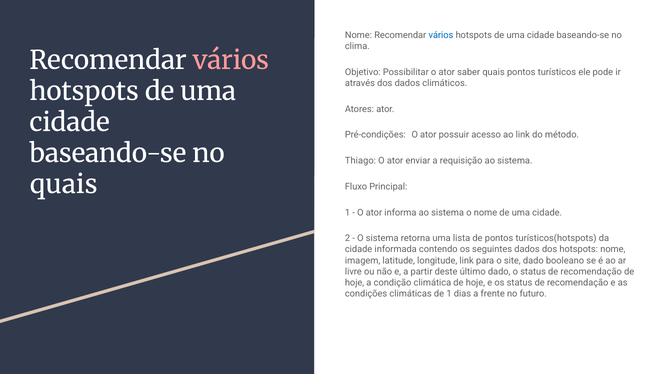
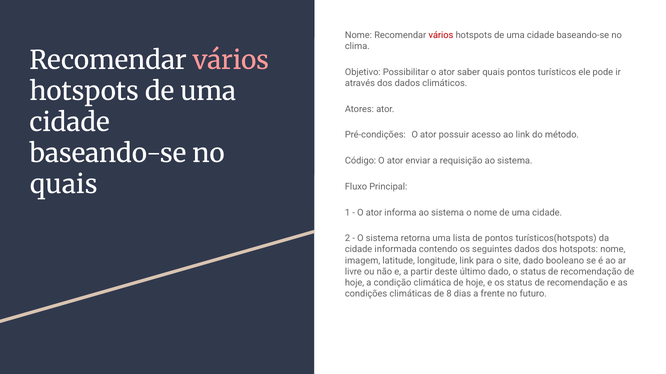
vários colour: blue -> red (441, 35)
Thiago: Thiago -> Código (361, 161)
de 1: 1 -> 8 (449, 294)
